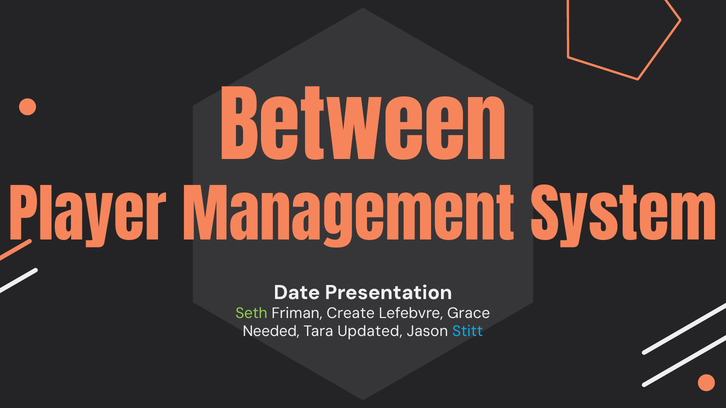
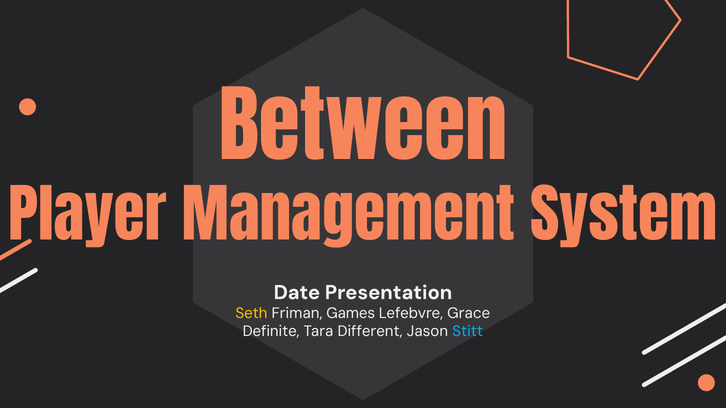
Seth colour: light green -> yellow (251, 314)
Create: Create -> Games (351, 314)
Needed: Needed -> Definite (271, 332)
Updated: Updated -> Different (370, 332)
